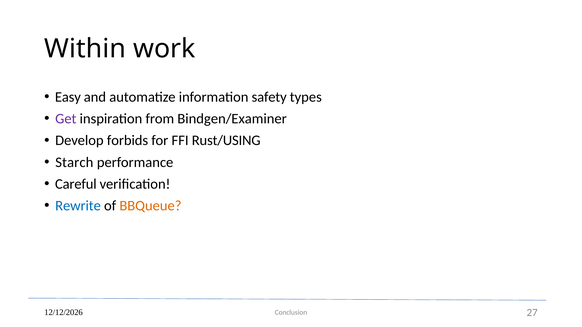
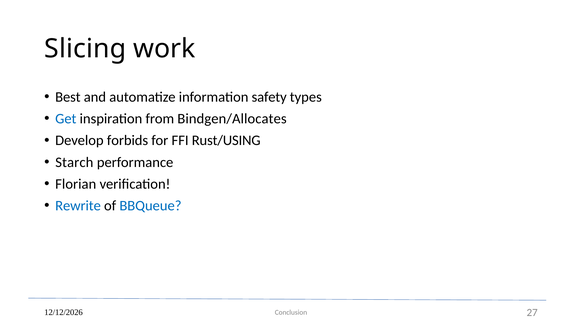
Within: Within -> Slicing (85, 49)
Easy: Easy -> Best (68, 97)
Get colour: purple -> blue (66, 119)
Bindgen/Examiner: Bindgen/Examiner -> Bindgen/Allocates (232, 119)
Careful: Careful -> Florian (76, 184)
BBQueue colour: orange -> blue (150, 206)
